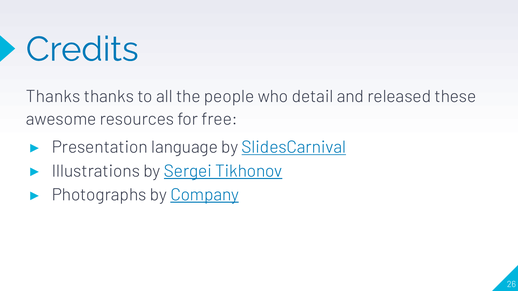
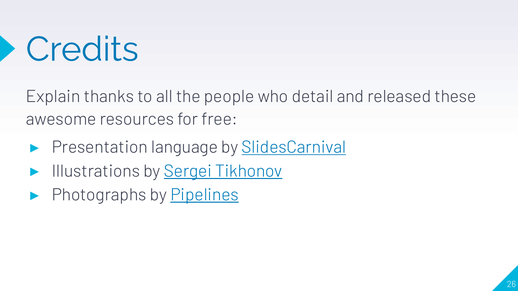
Thanks: Thanks -> Explain (53, 96)
Company: Company -> Pipelines (205, 195)
